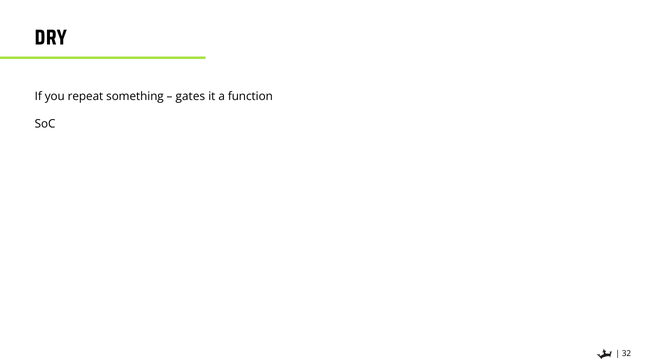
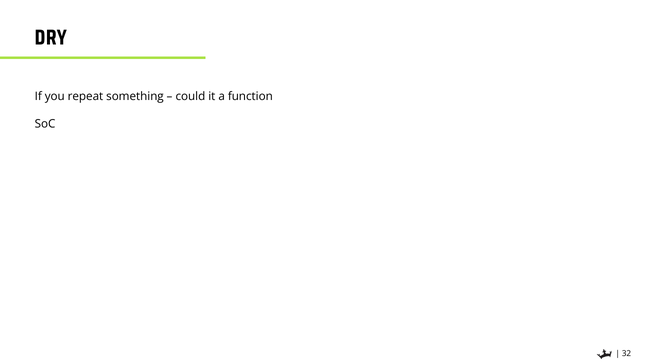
gates: gates -> could (190, 97)
